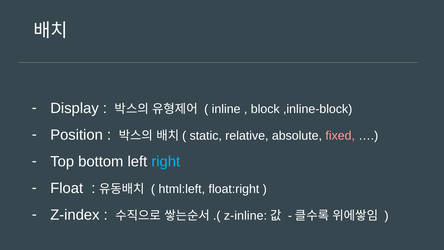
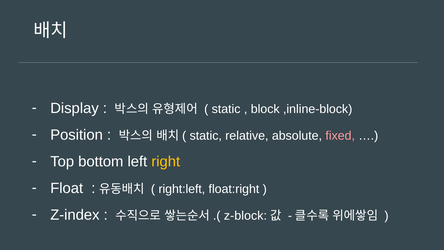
inline: inline -> static (226, 109)
right colour: light blue -> yellow (166, 162)
html:left: html:left -> right:left (182, 189)
z-inline: z-inline -> z-block (245, 216)
